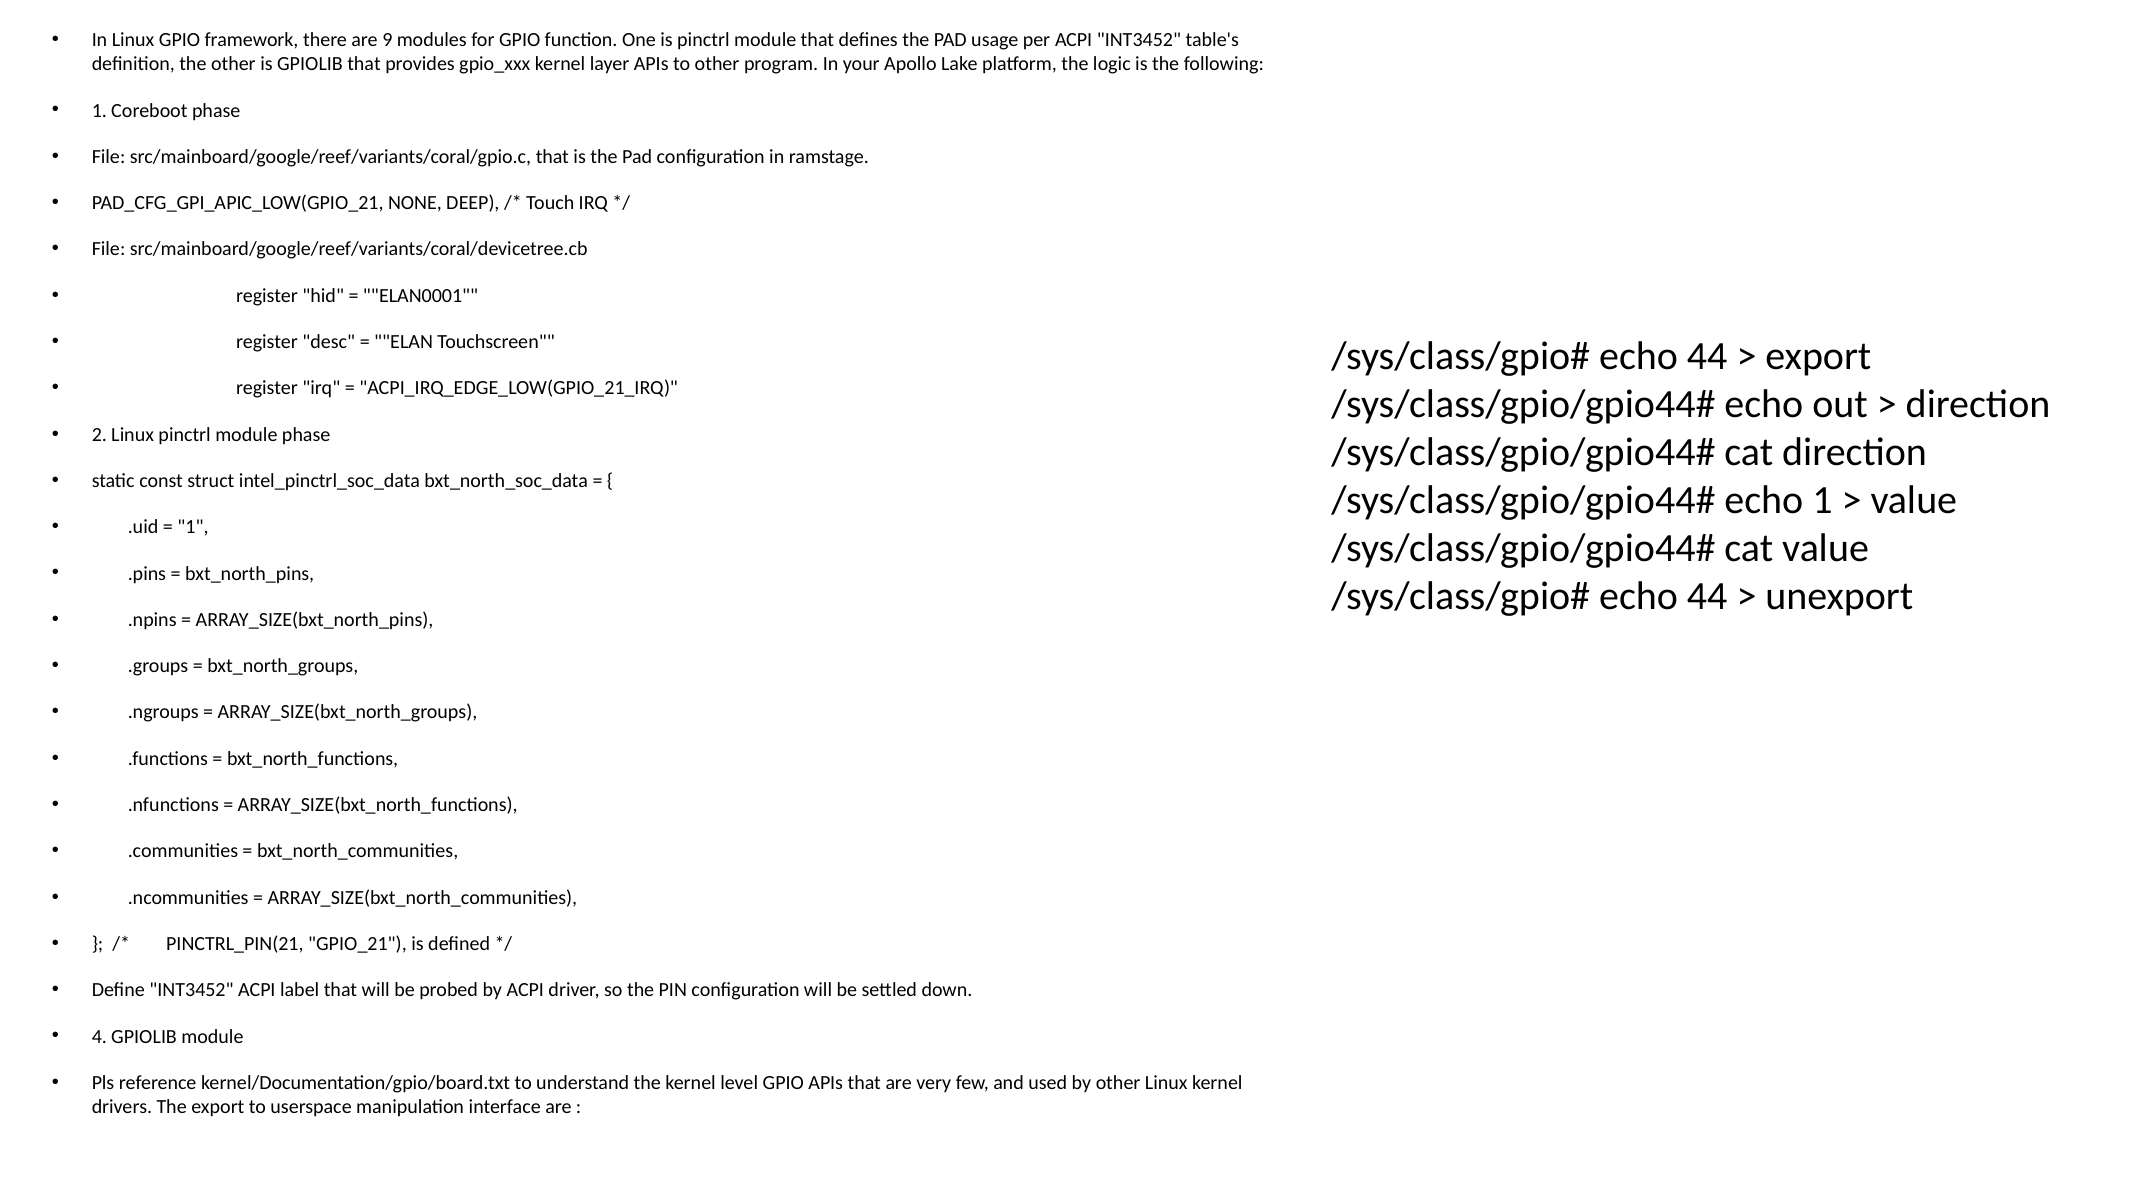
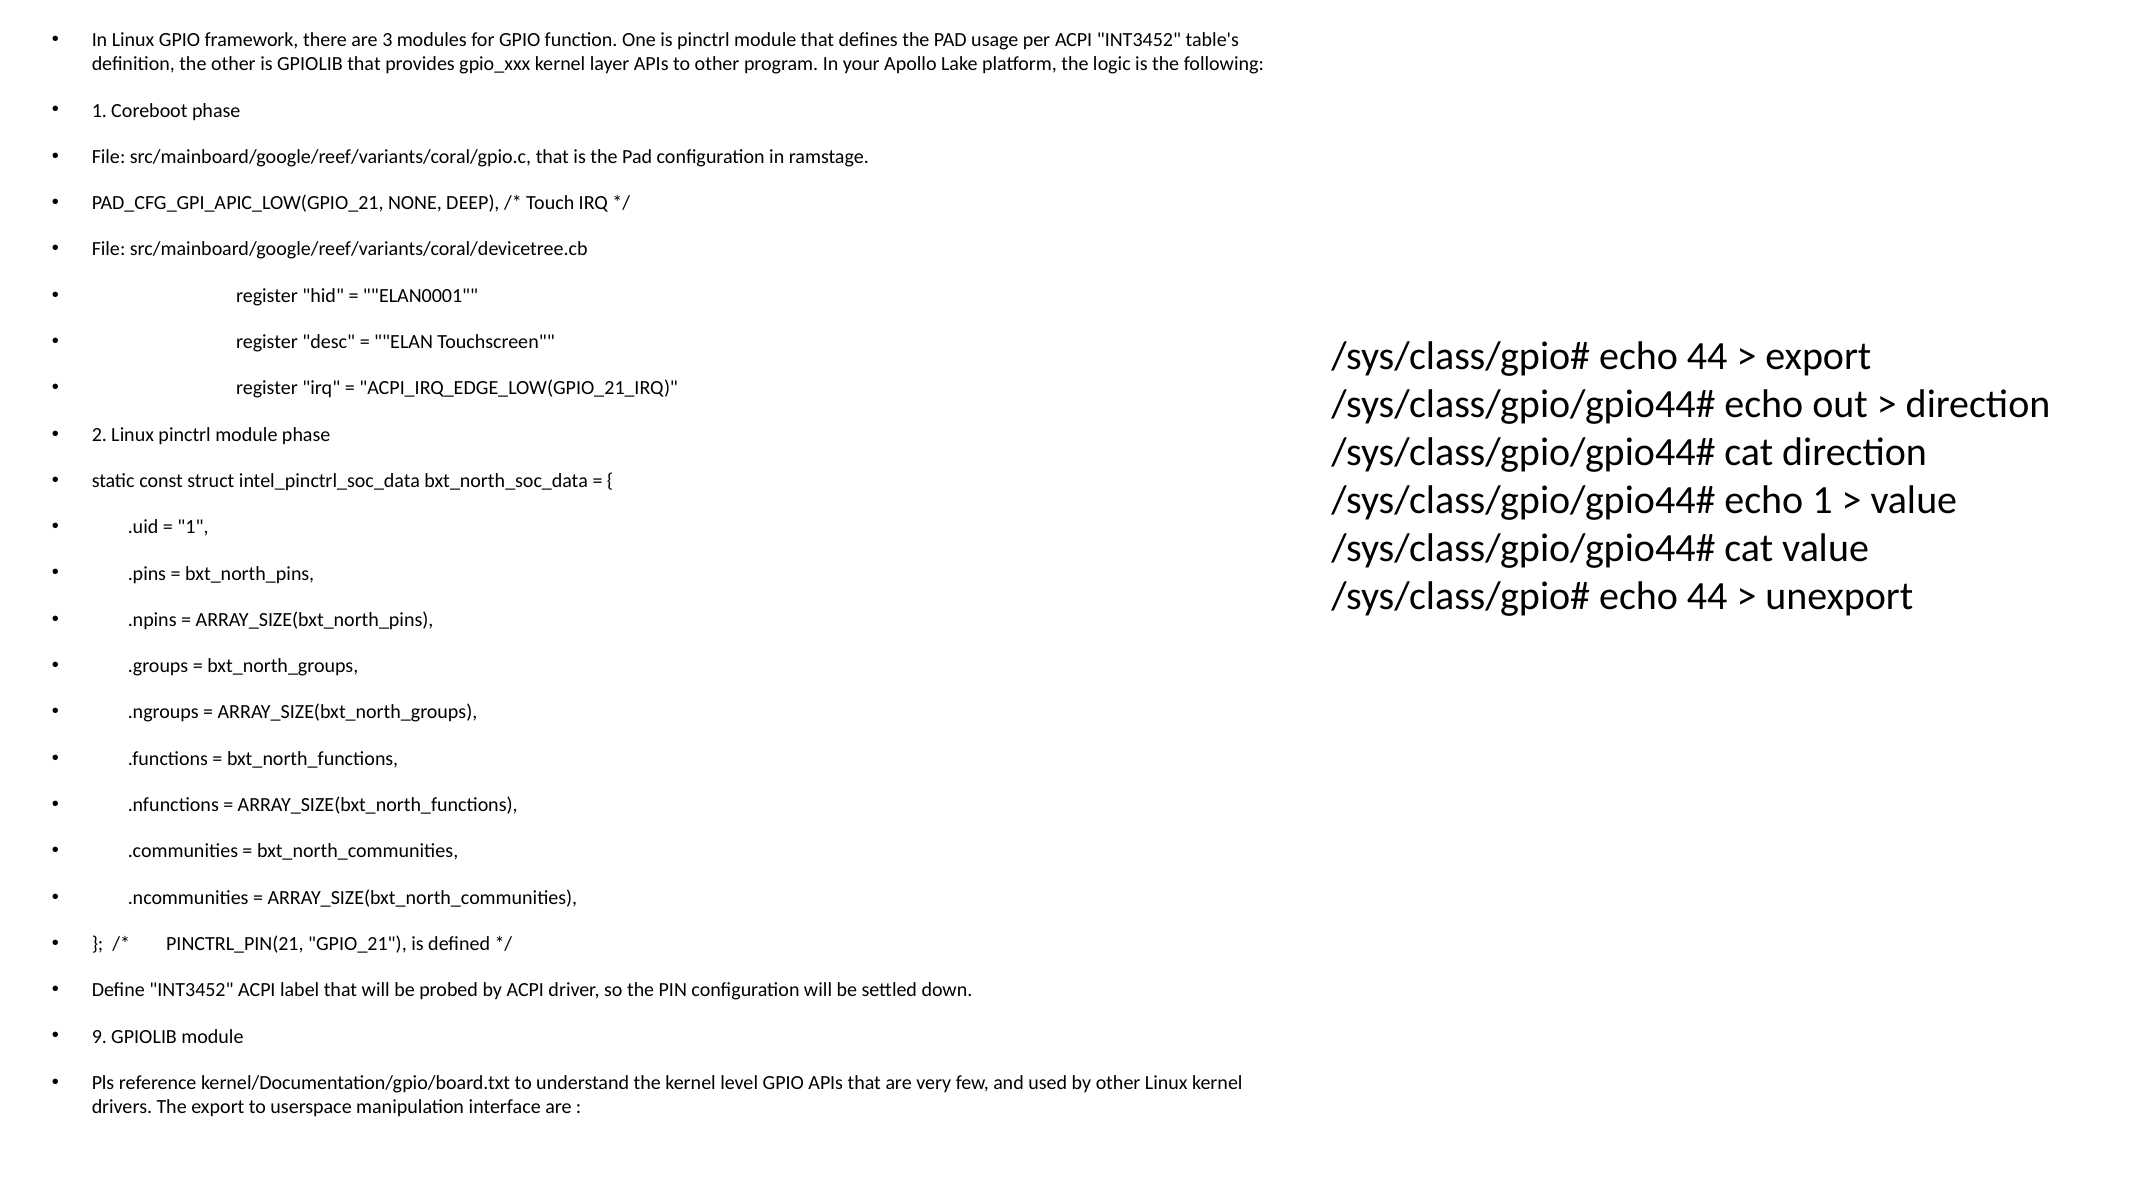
9: 9 -> 3 (387, 40)
4: 4 -> 9 (99, 1036)
